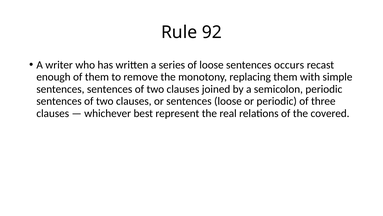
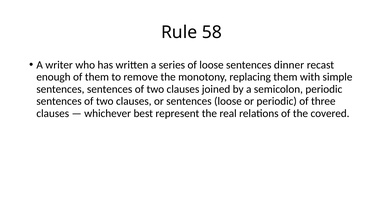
92: 92 -> 58 (212, 32)
occurs: occurs -> dinner (289, 65)
